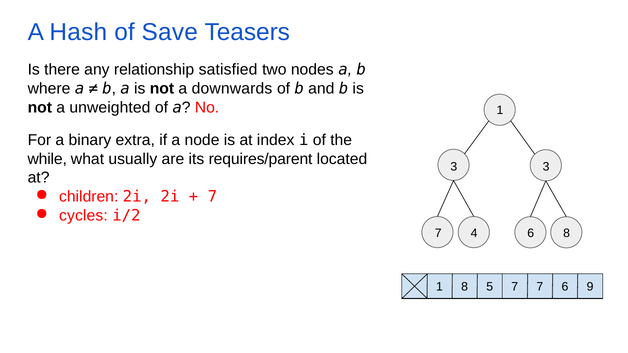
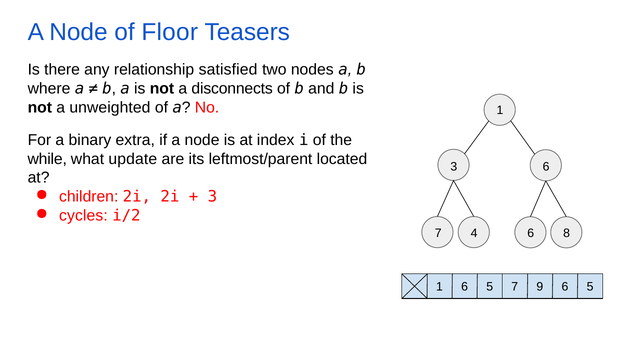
Hash: Hash -> Node (78, 32)
Save: Save -> Floor (170, 32)
downwards: downwards -> disconnects (232, 89)
usually: usually -> update (133, 159)
requires/parent: requires/parent -> leftmost/parent (260, 159)
3 3: 3 -> 6 (546, 167)
7: 7 -> 3 (212, 197)
1 8: 8 -> 6 (465, 287)
7 7: 7 -> 9 (540, 287)
9: 9 -> 5 (590, 287)
